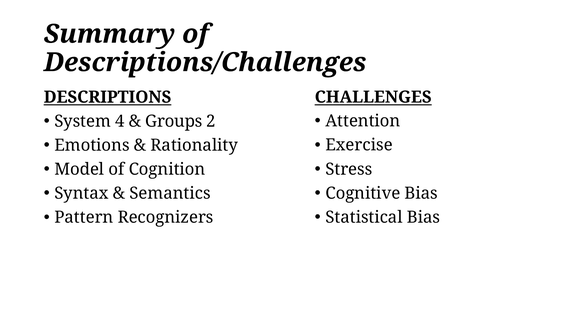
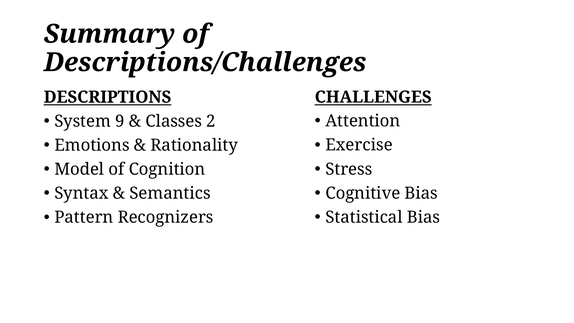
4: 4 -> 9 (120, 121)
Groups: Groups -> Classes (174, 121)
